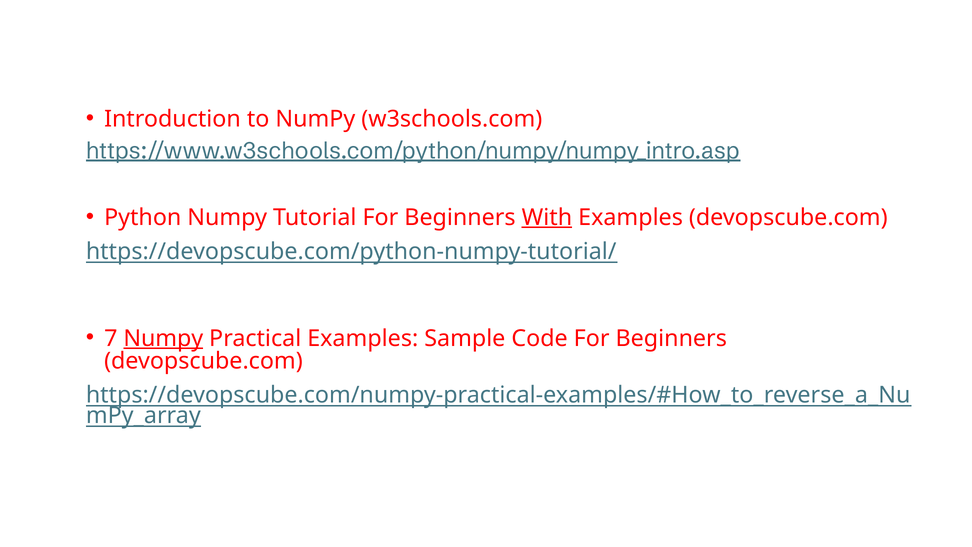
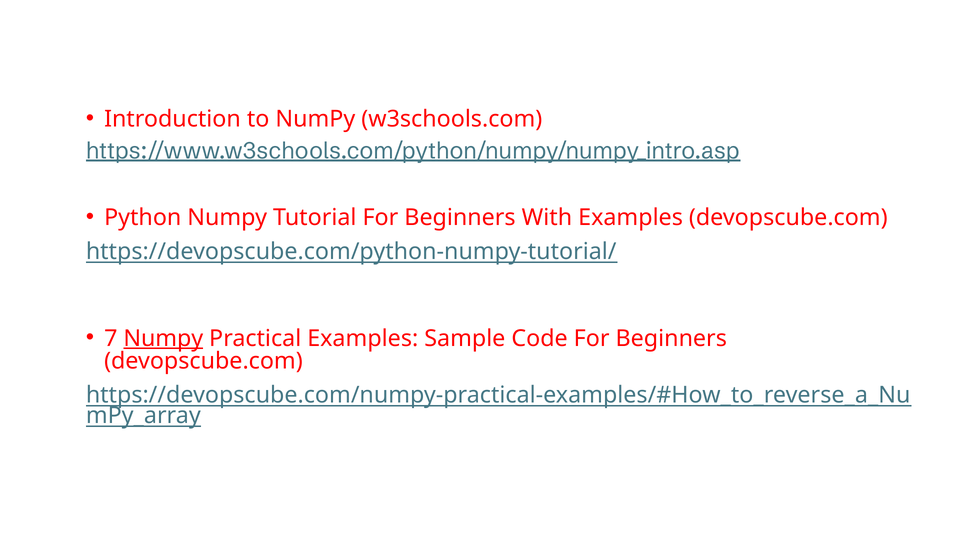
With underline: present -> none (547, 217)
